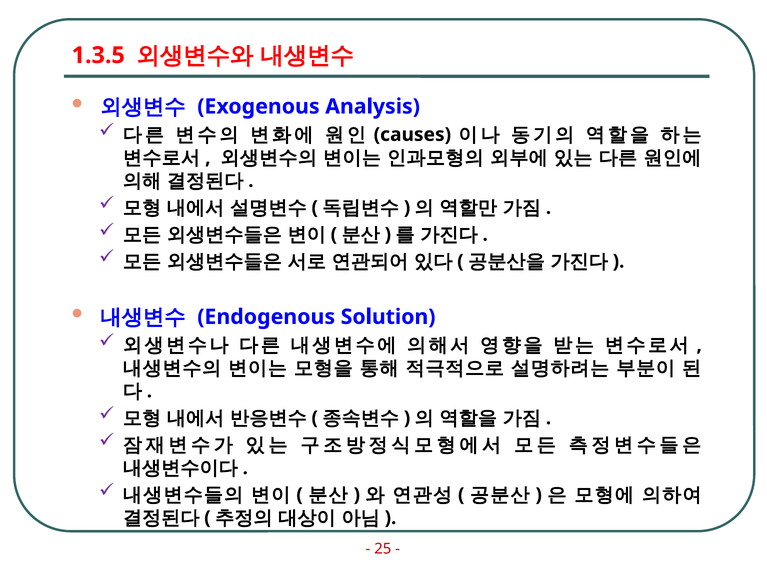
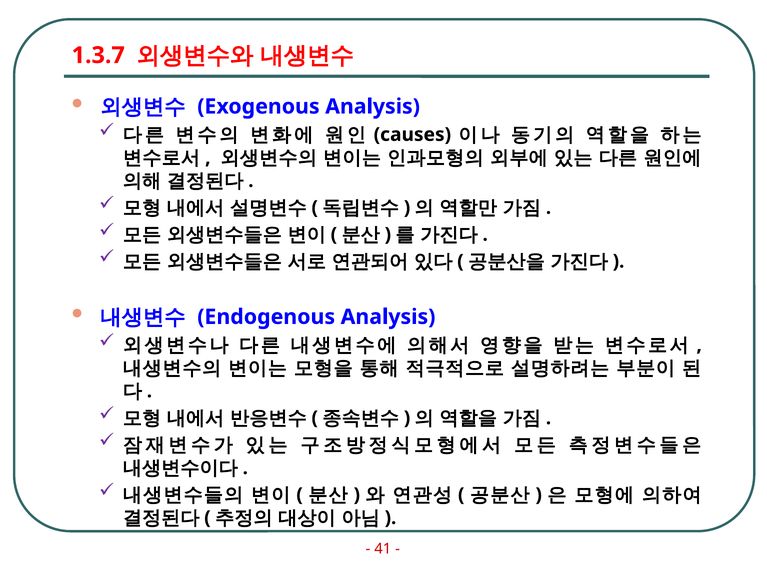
1.3.5: 1.3.5 -> 1.3.7 (98, 55)
Endogenous Solution: Solution -> Analysis (388, 316)
25: 25 -> 41 (383, 548)
